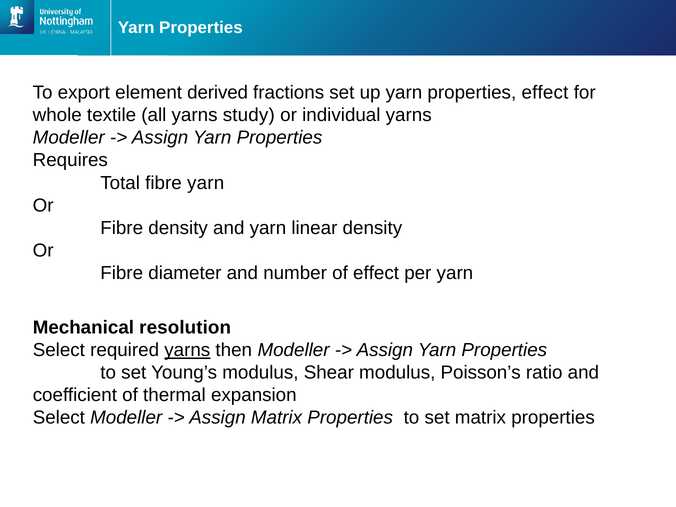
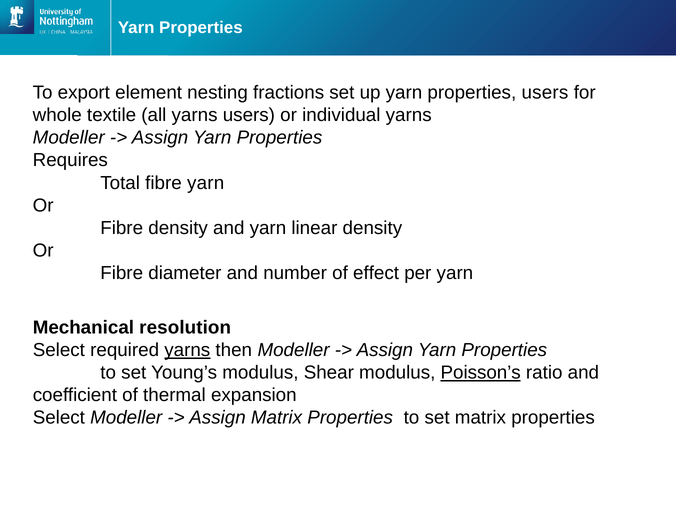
derived: derived -> nesting (218, 93)
properties effect: effect -> users (545, 93)
yarns study: study -> users (249, 115)
Poisson’s underline: none -> present (481, 373)
